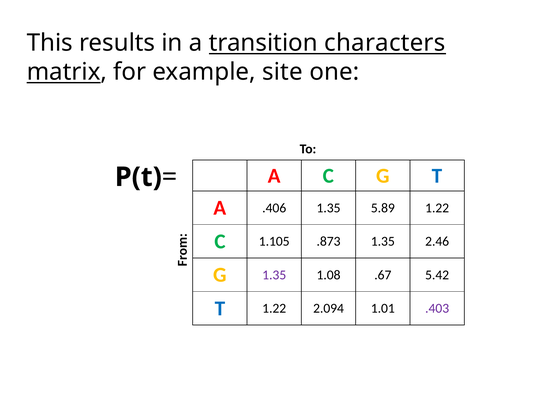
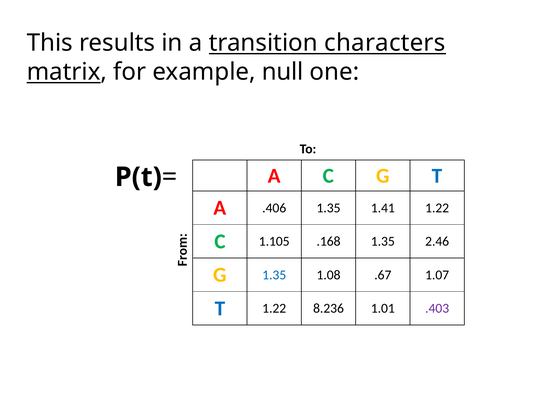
site: site -> null (283, 72)
5.89: 5.89 -> 1.41 (383, 208)
.873: .873 -> .168 (329, 241)
1.35 colour: purple -> blue (274, 274)
5.42: 5.42 -> 1.07 (437, 274)
2.094: 2.094 -> 8.236 (329, 308)
